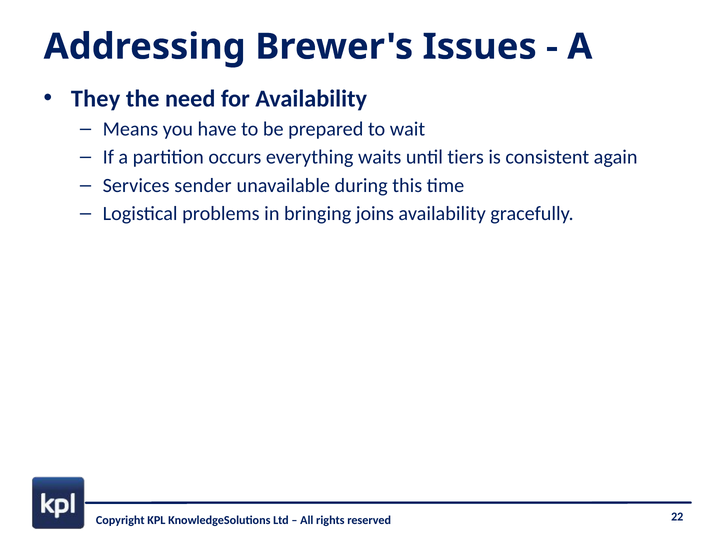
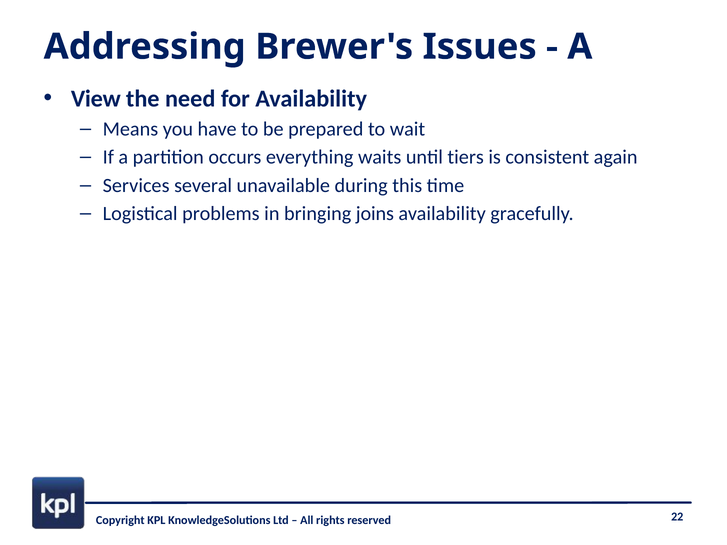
They: They -> View (96, 99)
sender: sender -> several (203, 186)
